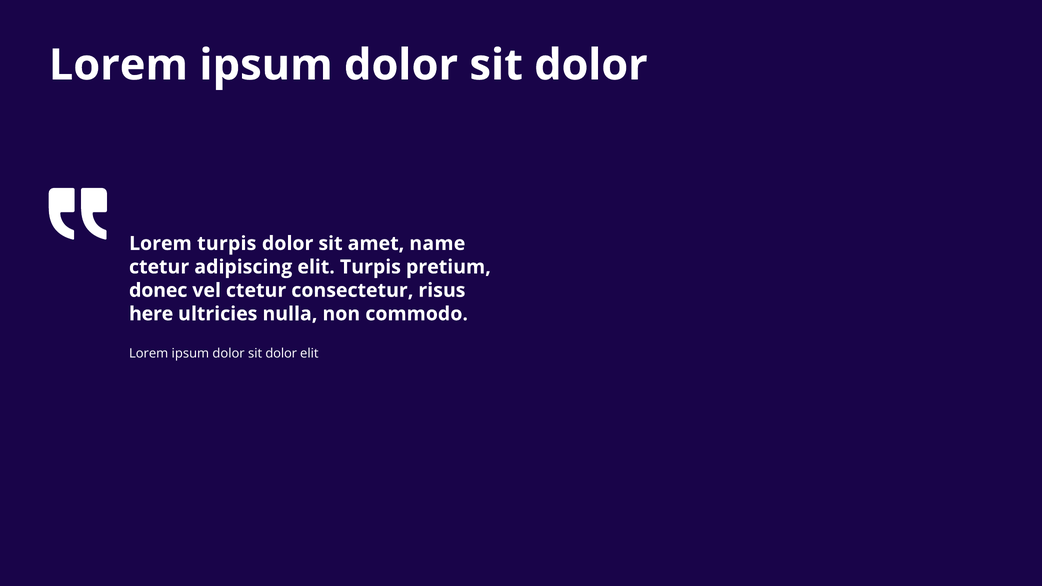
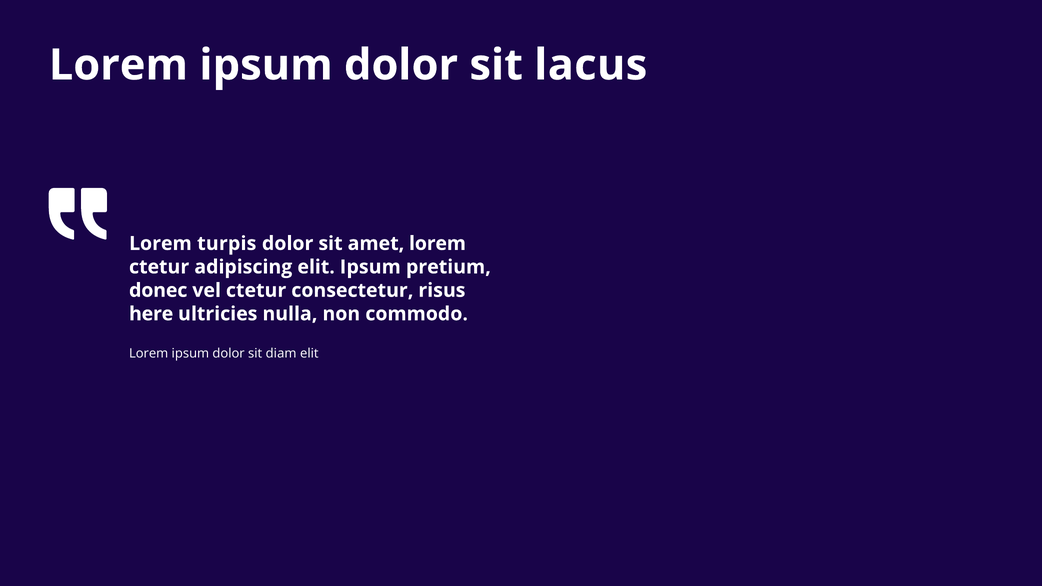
dolor: dolor -> lacus (591, 65)
amet name: name -> lorem (438, 244)
elit Turpis: Turpis -> Ipsum (370, 267)
dolor: dolor -> diam (281, 354)
